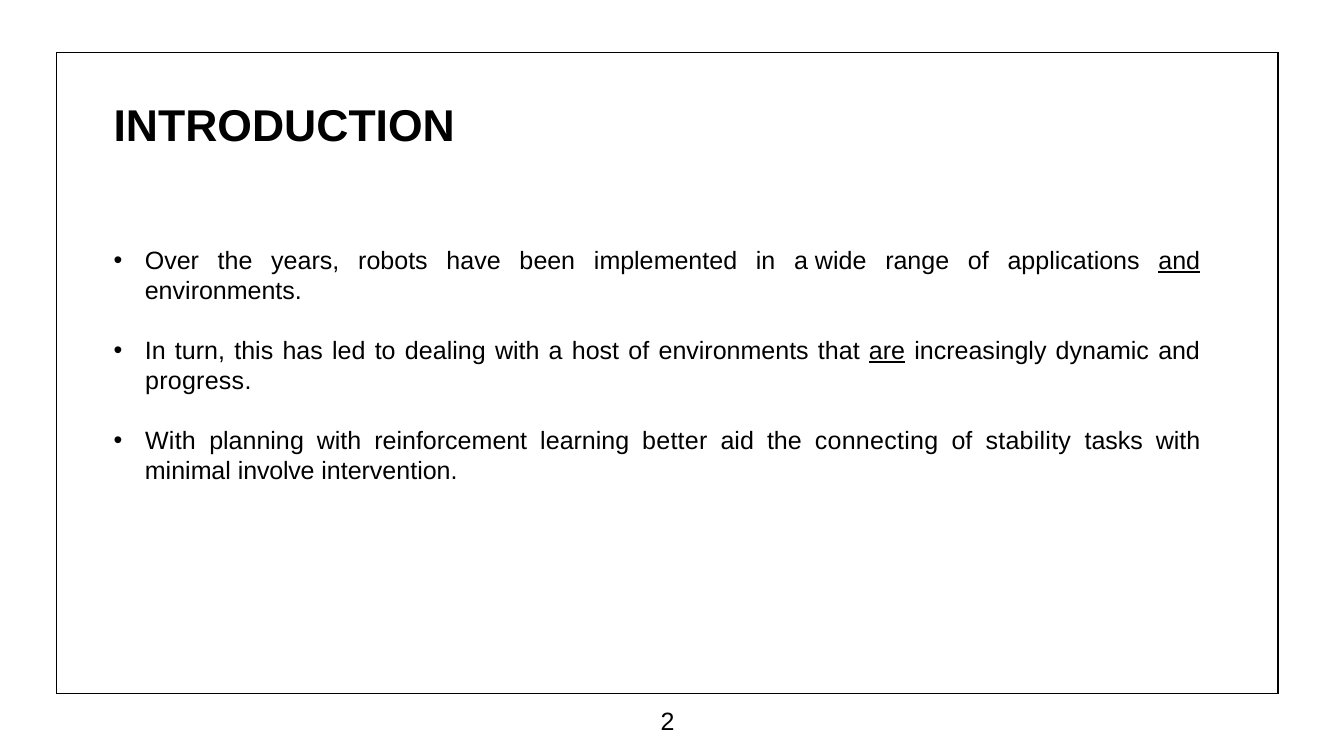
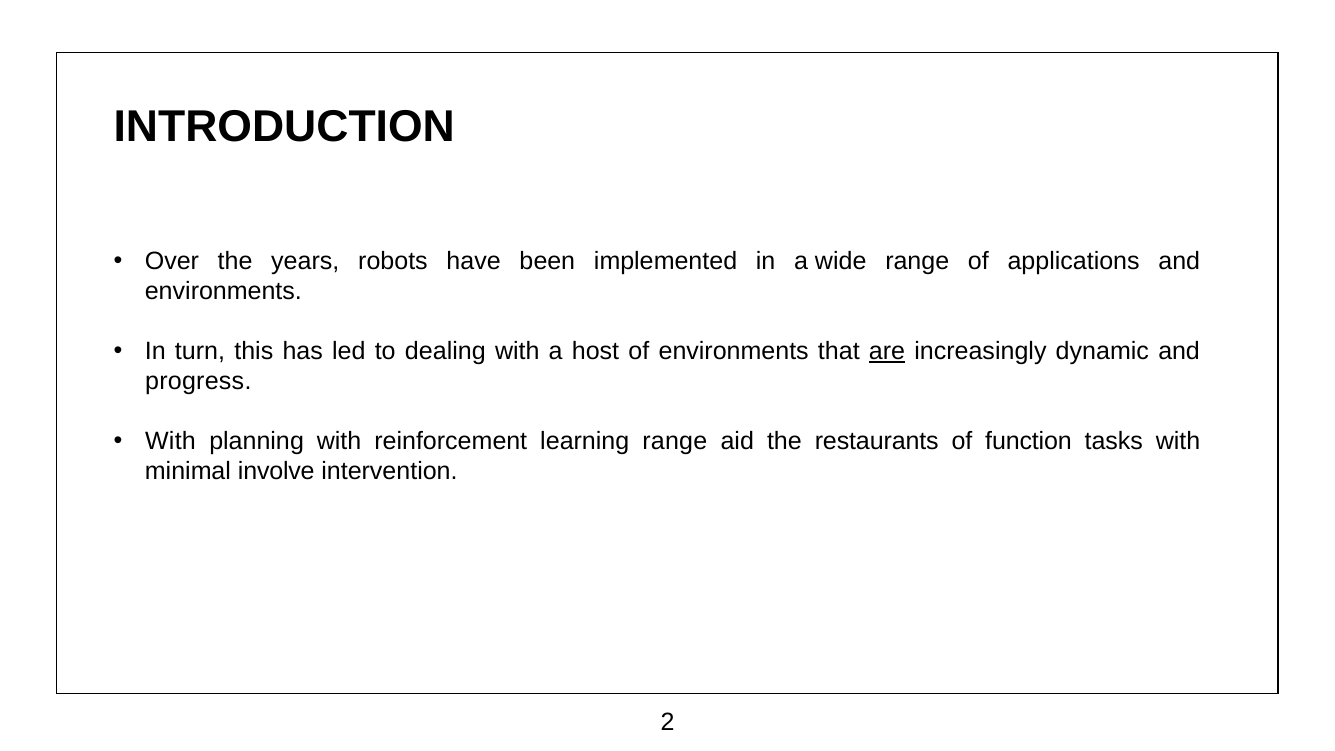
and underline: present -> none (1179, 261)
learning better: better -> range (675, 441)
connecting: connecting -> restaurants (877, 441)
stability: stability -> function (1028, 441)
